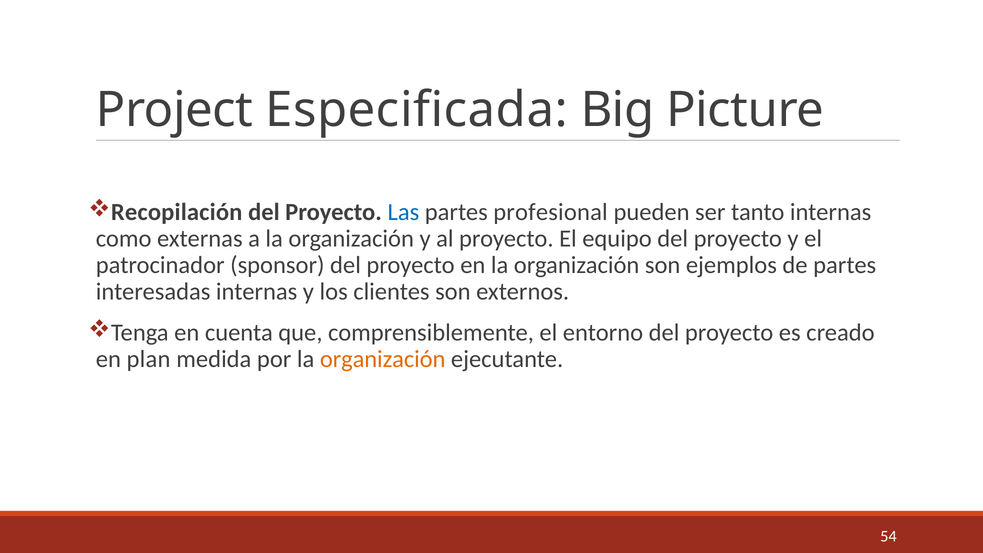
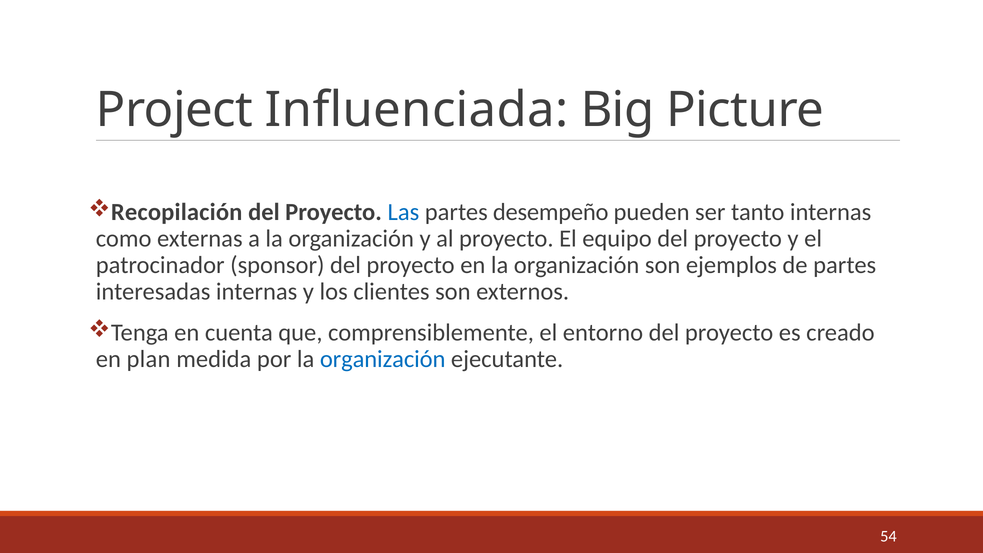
Especificada: Especificada -> Influenciada (417, 110)
profesional: profesional -> desempeño (551, 212)
organización colour: orange -> blue (383, 359)
